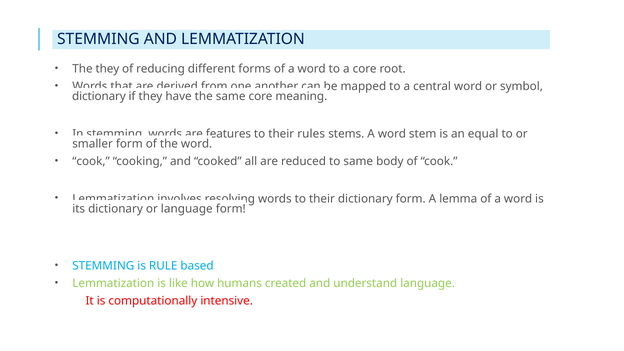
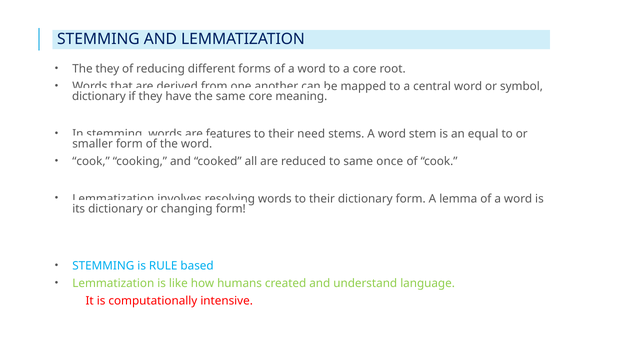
rules: rules -> need (311, 134)
body: body -> once (390, 161)
or language: language -> changing (187, 209)
